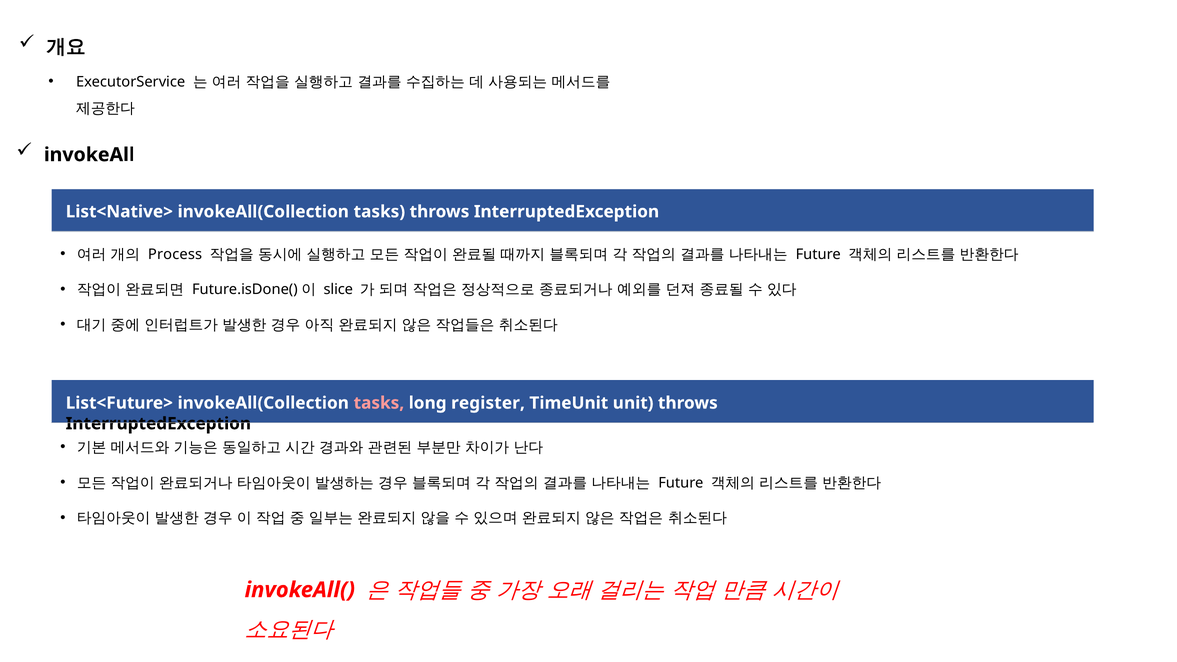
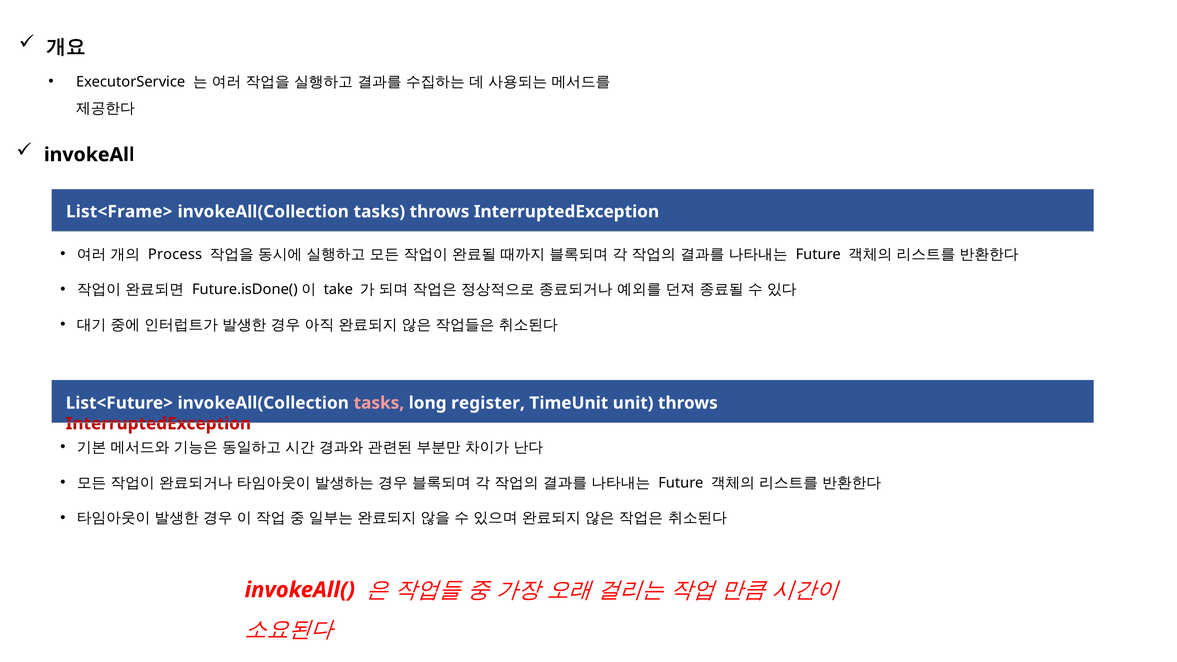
List<Native>: List<Native> -> List<Frame> (119, 212)
slice: slice -> take (338, 290)
InterruptedException colour: black -> red (158, 424)
